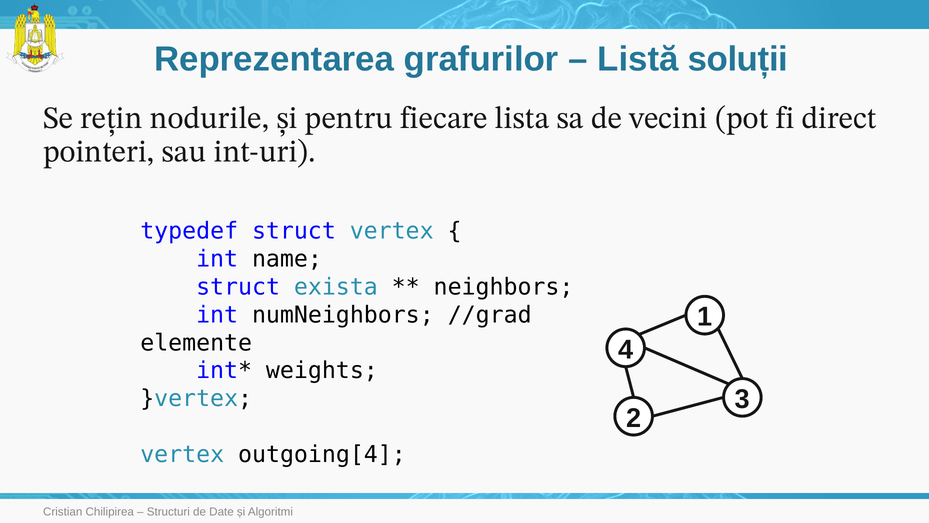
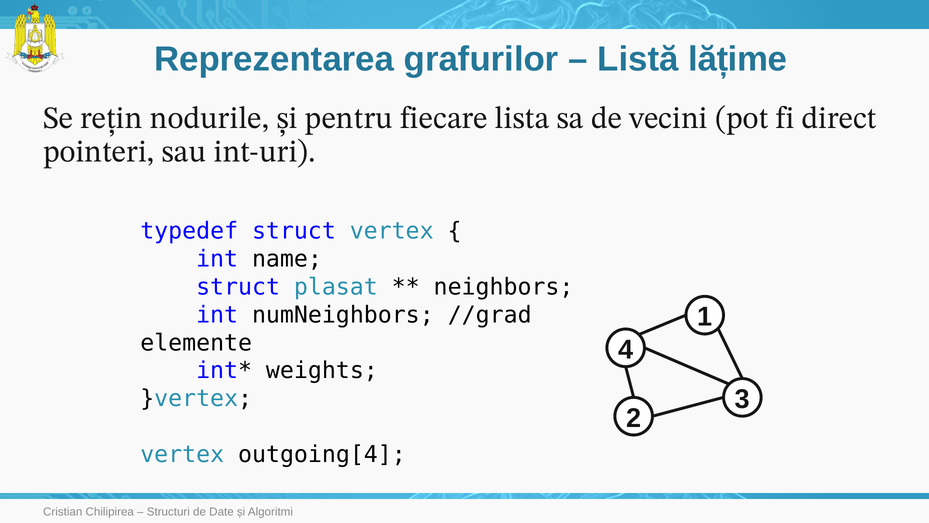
soluții: soluții -> lățime (738, 59)
exista: exista -> plasat (336, 287)
